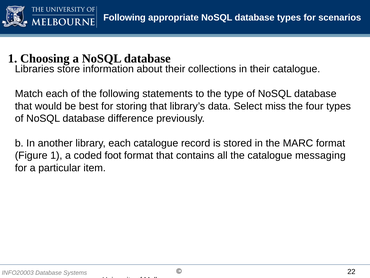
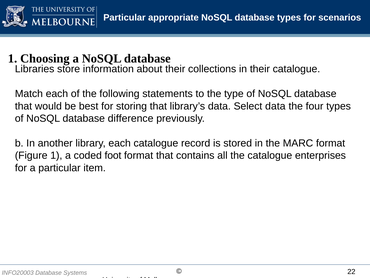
Following: Following -> Particular (124, 18)
Select miss: miss -> data (275, 106)
messaging: messaging -> enterprises (320, 155)
